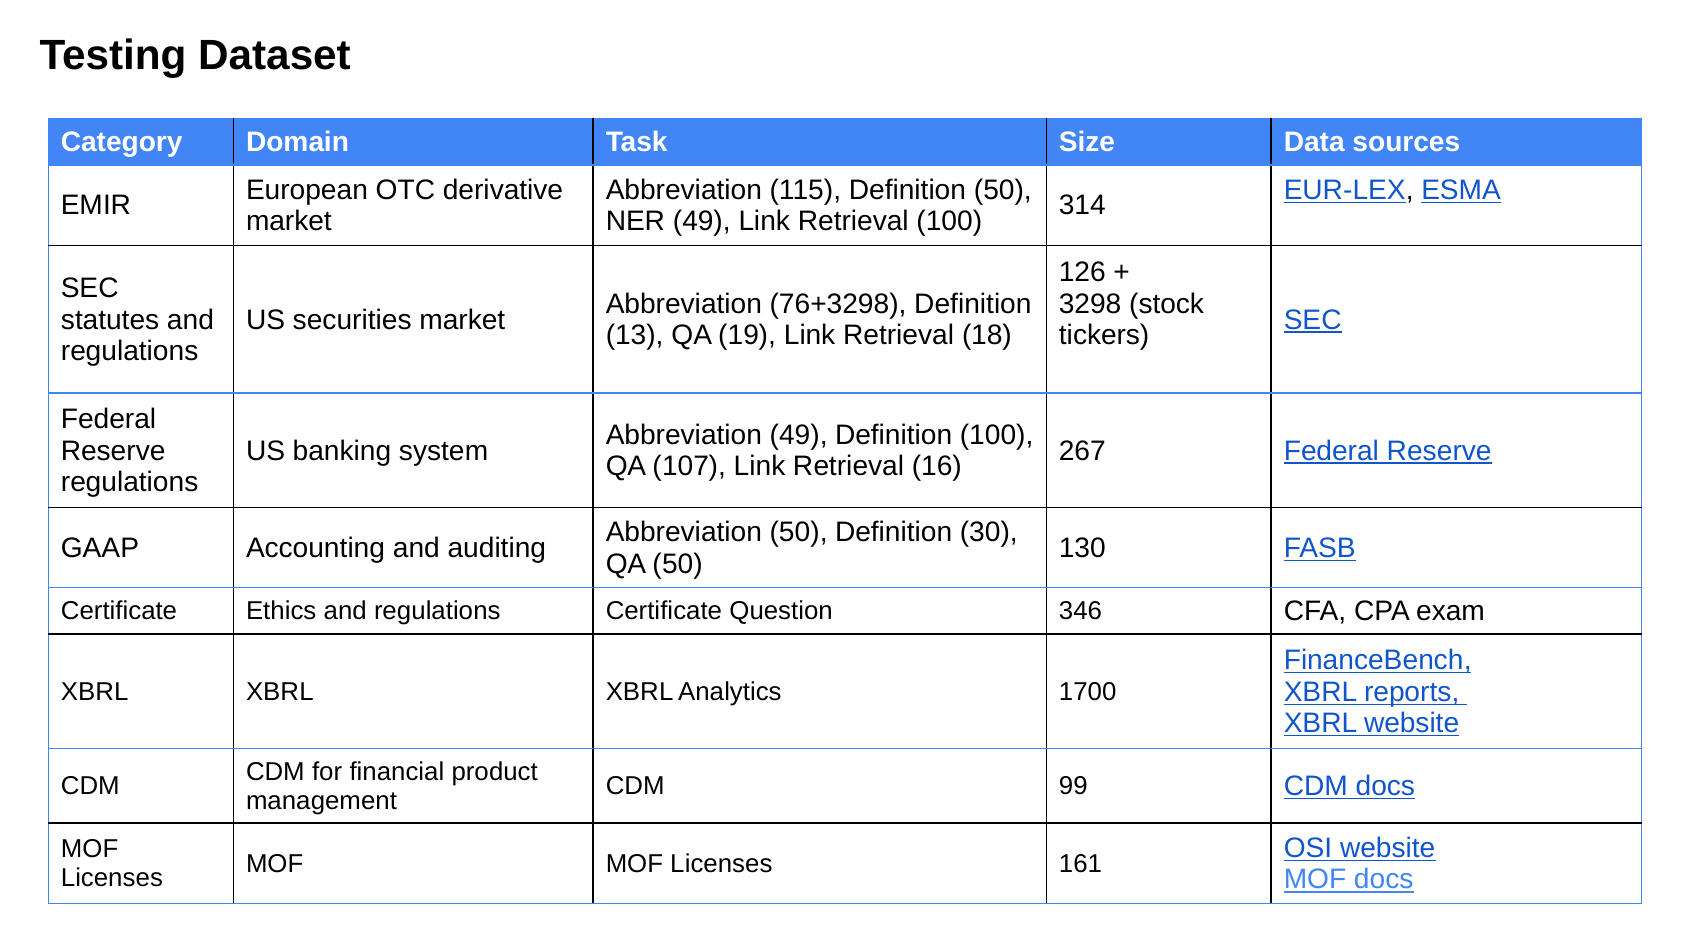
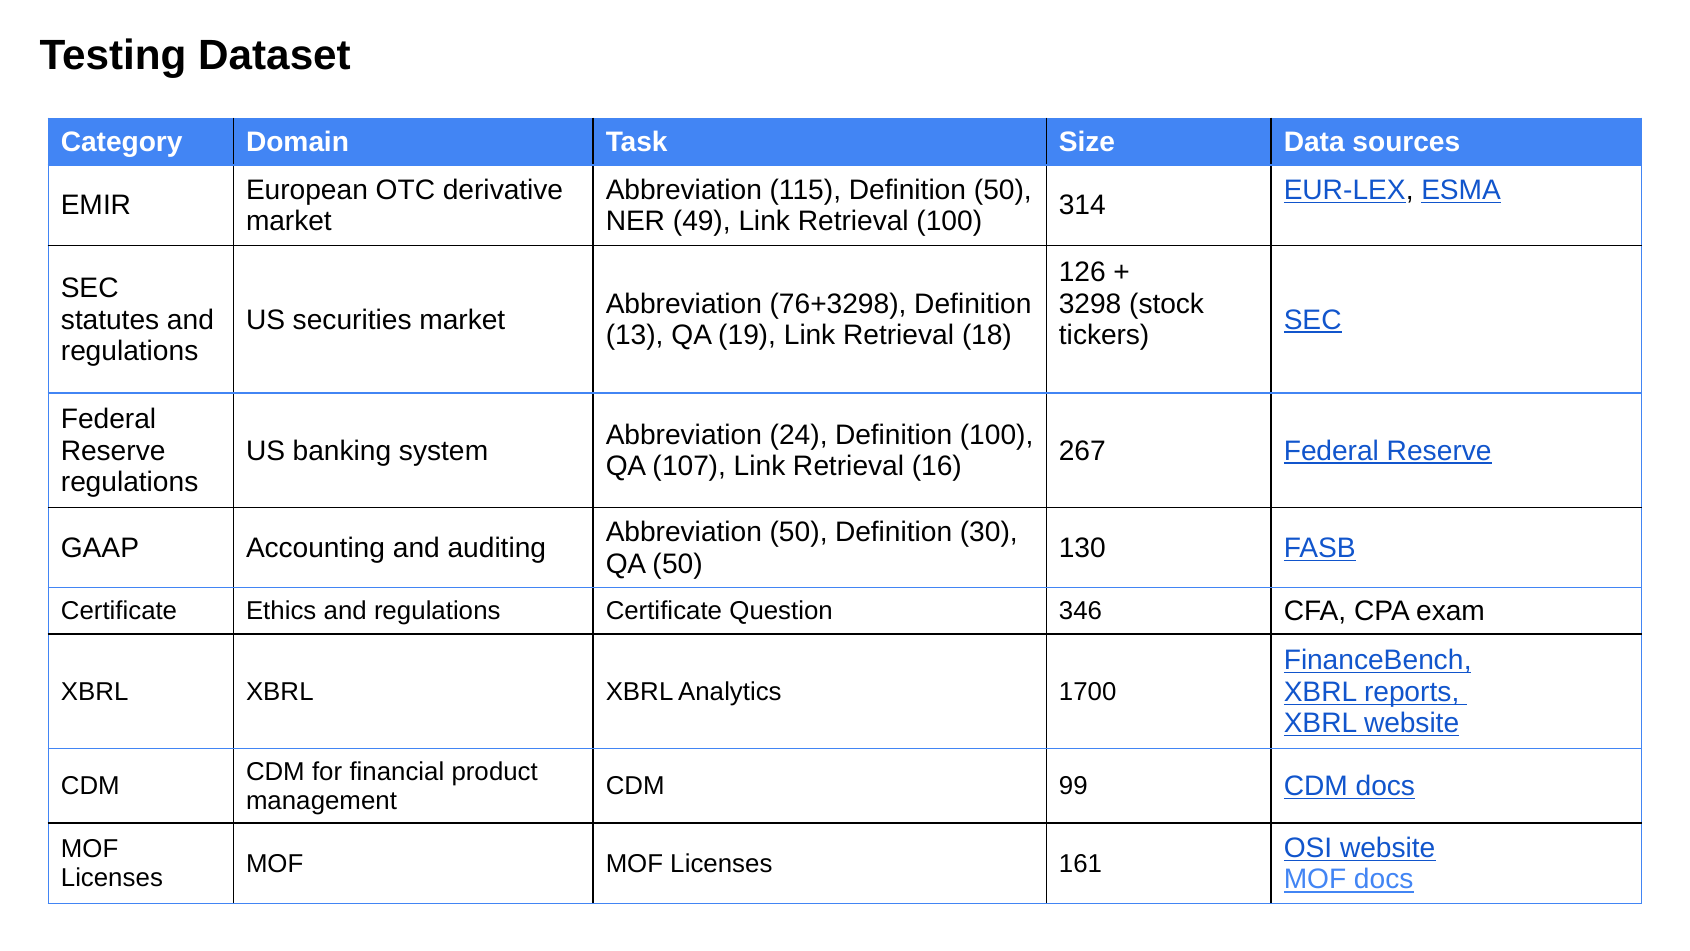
Abbreviation 49: 49 -> 24 (799, 435)
